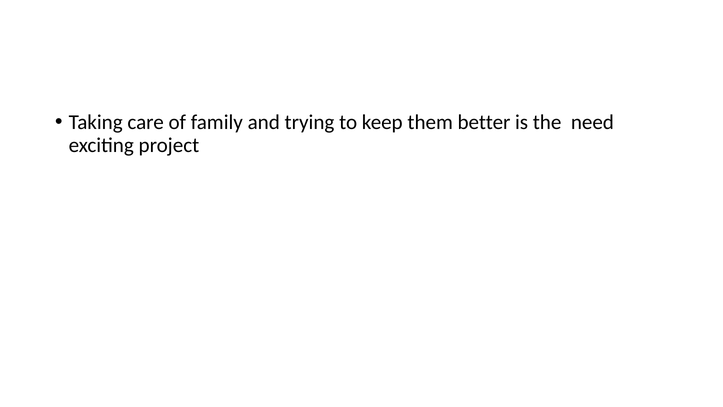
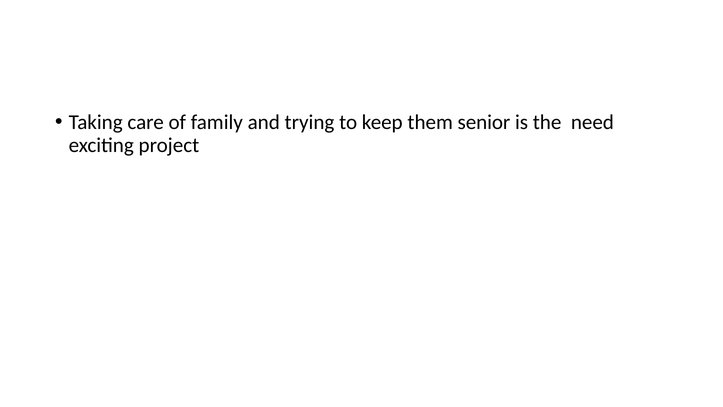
better: better -> senior (484, 122)
